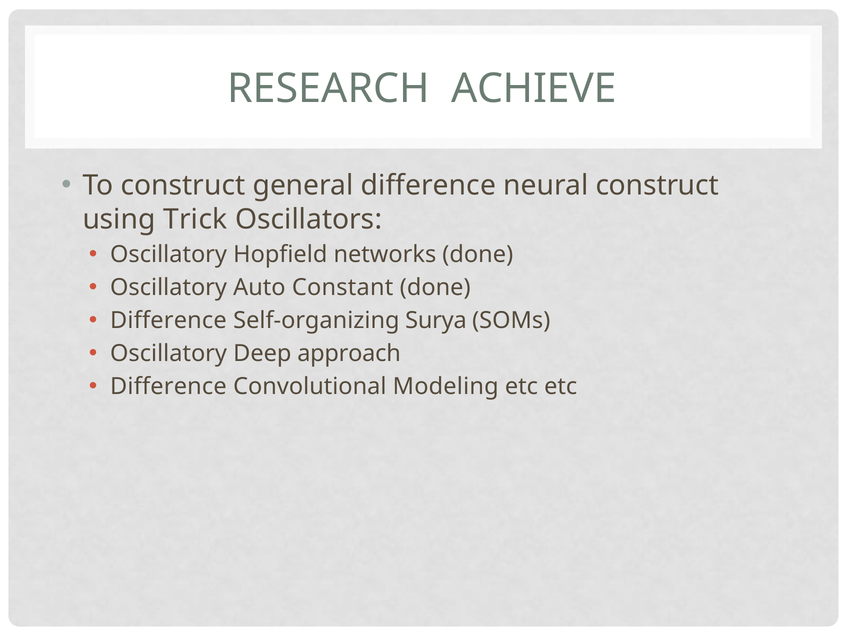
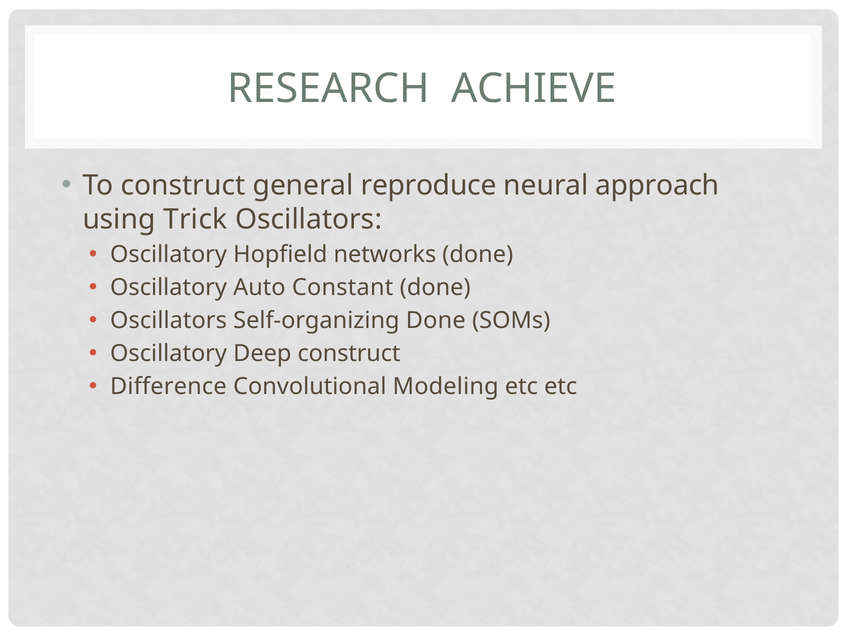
general difference: difference -> reproduce (429, 185)
neural construct: construct -> approach (657, 185)
Difference: Difference -> Oscillators (169, 321)
Self-organizing Surya: Surya -> Done (436, 321)
Deep approach: approach -> construct (349, 354)
